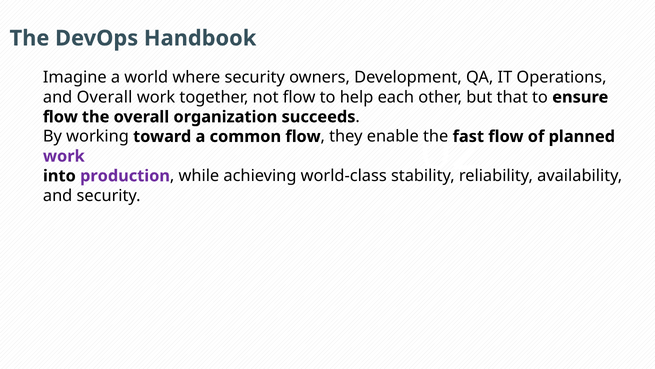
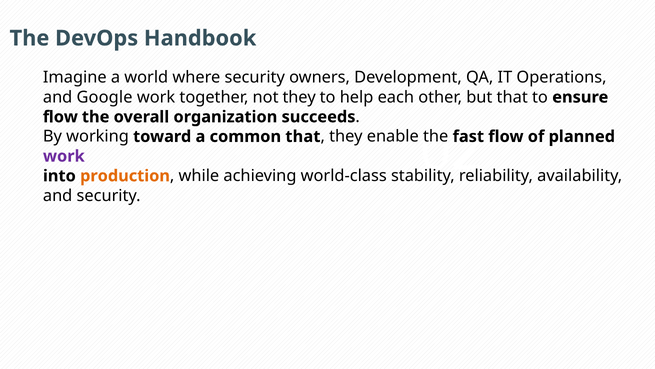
and Overall: Overall -> Google (105, 97)
not flow: flow -> they (299, 97)
common flow: flow -> that (303, 136)
production colour: purple -> orange (125, 176)
